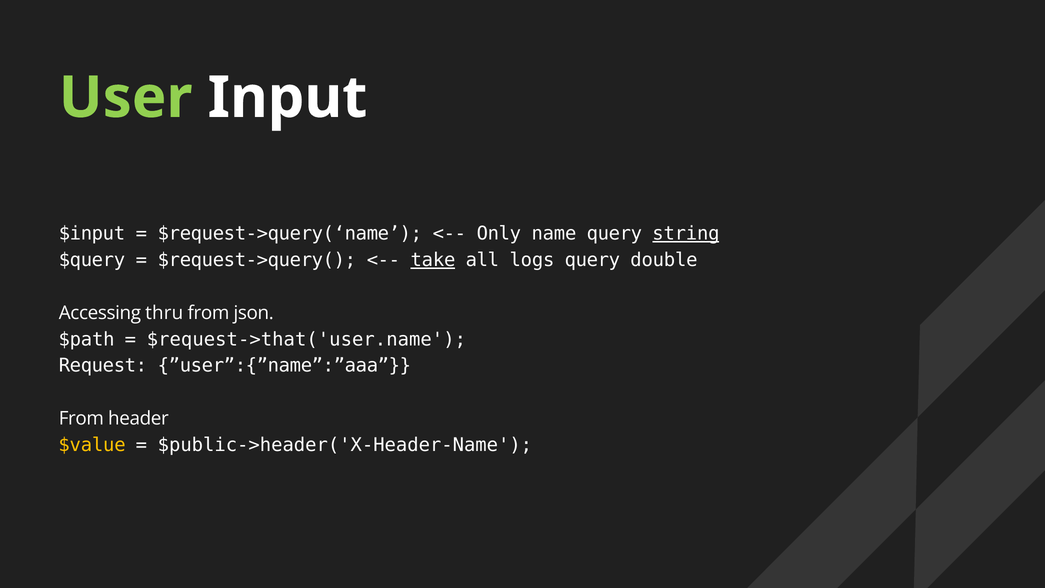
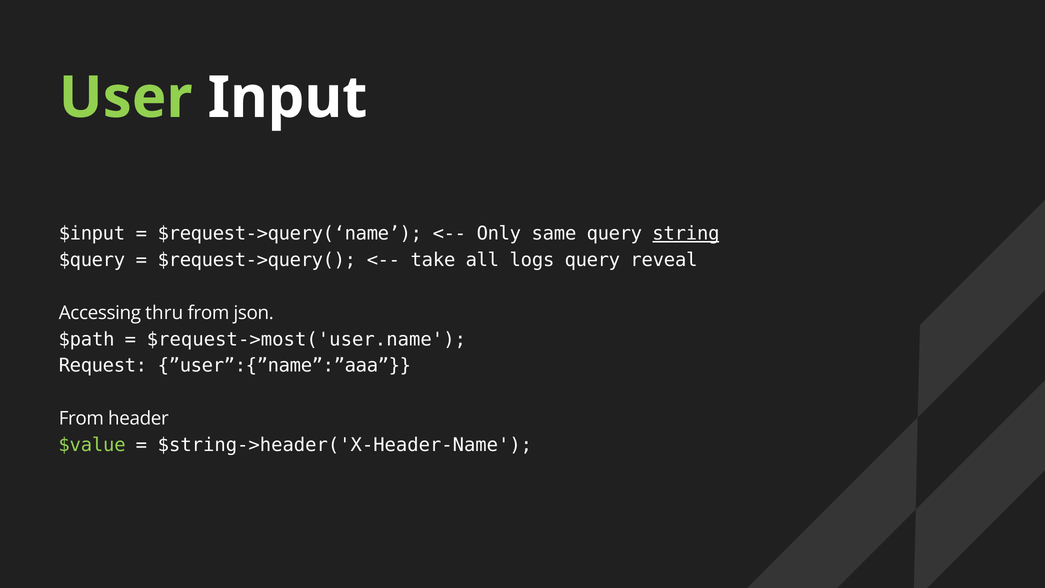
name: name -> same (554, 234)
take underline: present -> none (433, 260)
double: double -> reveal (664, 260)
$request->that('user.name: $request->that('user.name -> $request->most('user.name (306, 339)
$value colour: yellow -> light green (92, 445)
$public->header('X-Header-Name: $public->header('X-Header-Name -> $string->header('X-Header-Name (345, 445)
